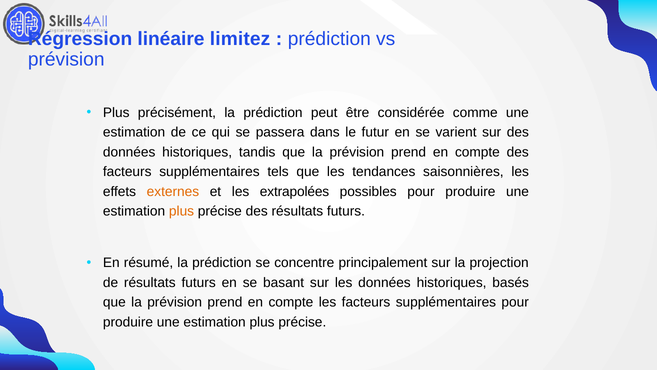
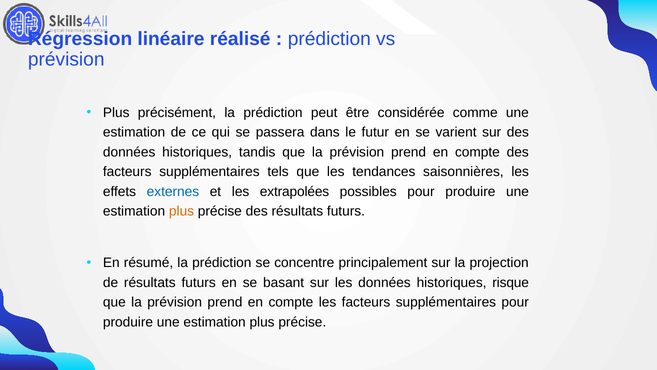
limitez: limitez -> réalisé (240, 39)
externes colour: orange -> blue (173, 191)
basés: basés -> risque (511, 282)
